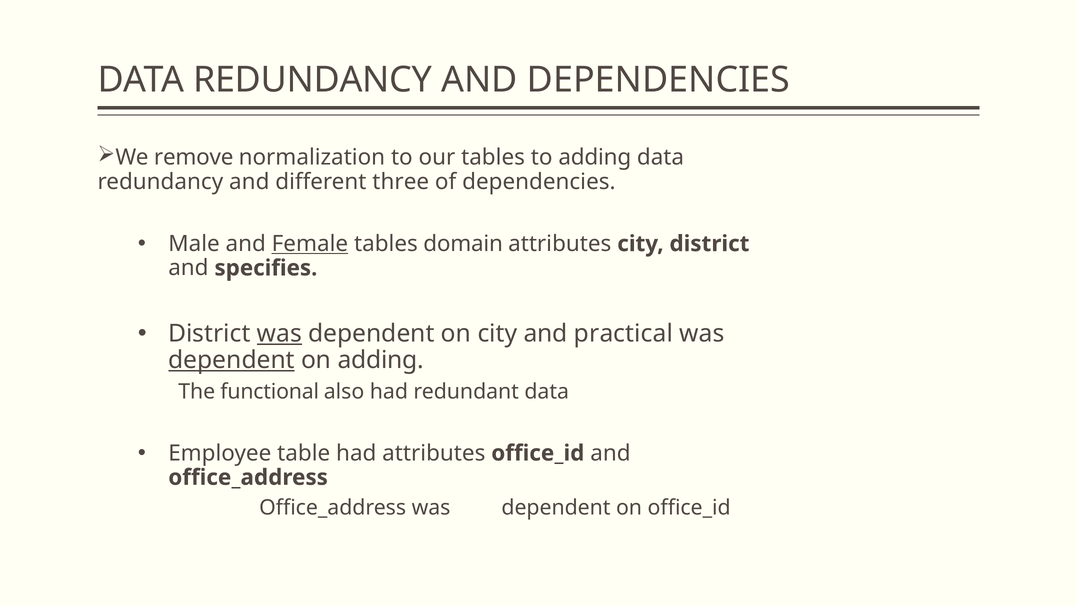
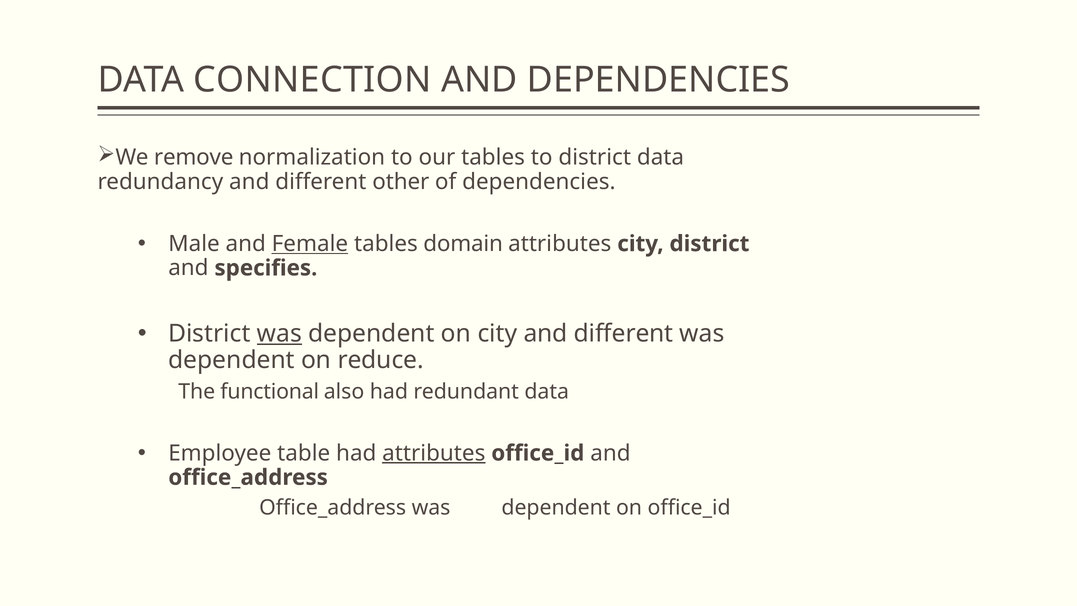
REDUNDANCY: REDUNDANCY -> CONNECTION (312, 80)
to adding: adding -> district (595, 157)
three: three -> other (401, 182)
city and practical: practical -> different (624, 333)
dependent underline: present -> none (232, 360)
on adding: adding -> reduce (381, 360)
attributes underline: none -> present (434, 453)
